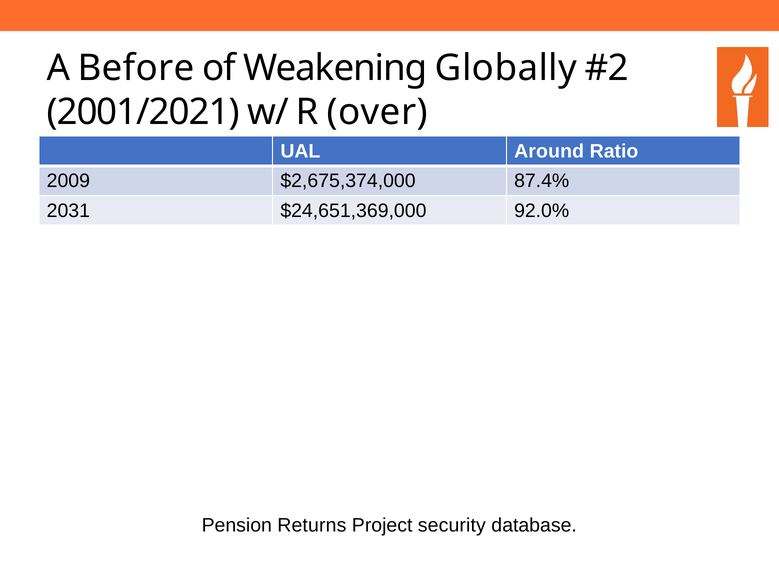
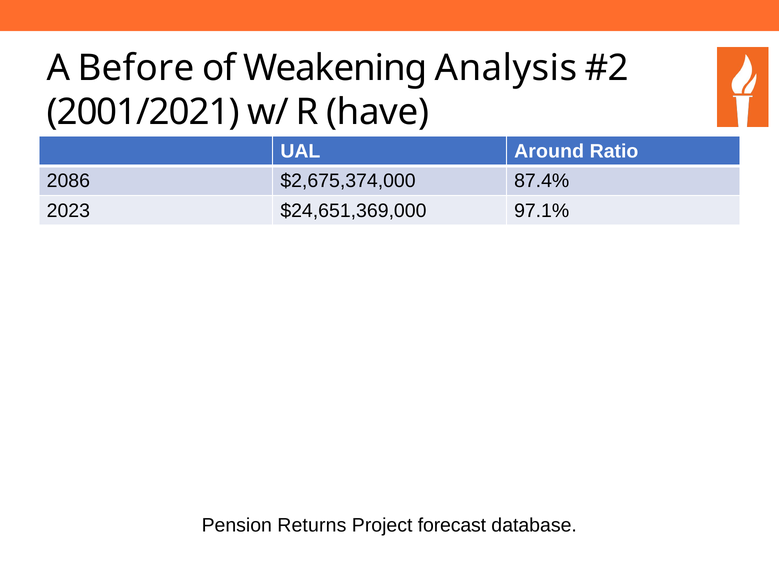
Globally: Globally -> Analysis (506, 68)
over: over -> have (378, 112)
2009: 2009 -> 2086 (68, 181)
2031: 2031 -> 2023 (68, 211)
92.0%: 92.0% -> 97.1% (542, 211)
security: security -> forecast (452, 525)
